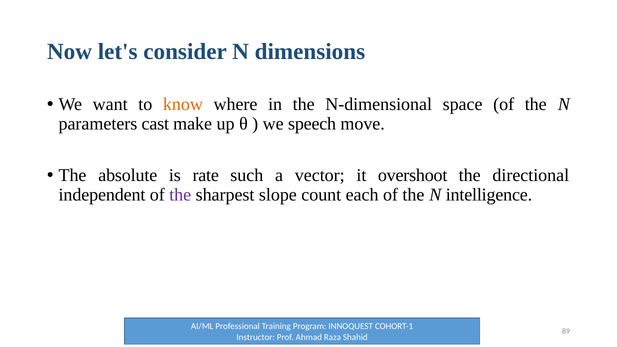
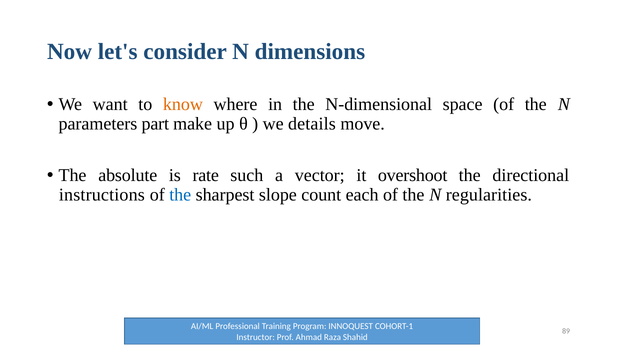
cast: cast -> part (155, 124)
speech: speech -> details (312, 124)
independent: independent -> instructions (102, 195)
the colour: purple -> blue (180, 195)
intelligence: intelligence -> regularities (489, 195)
